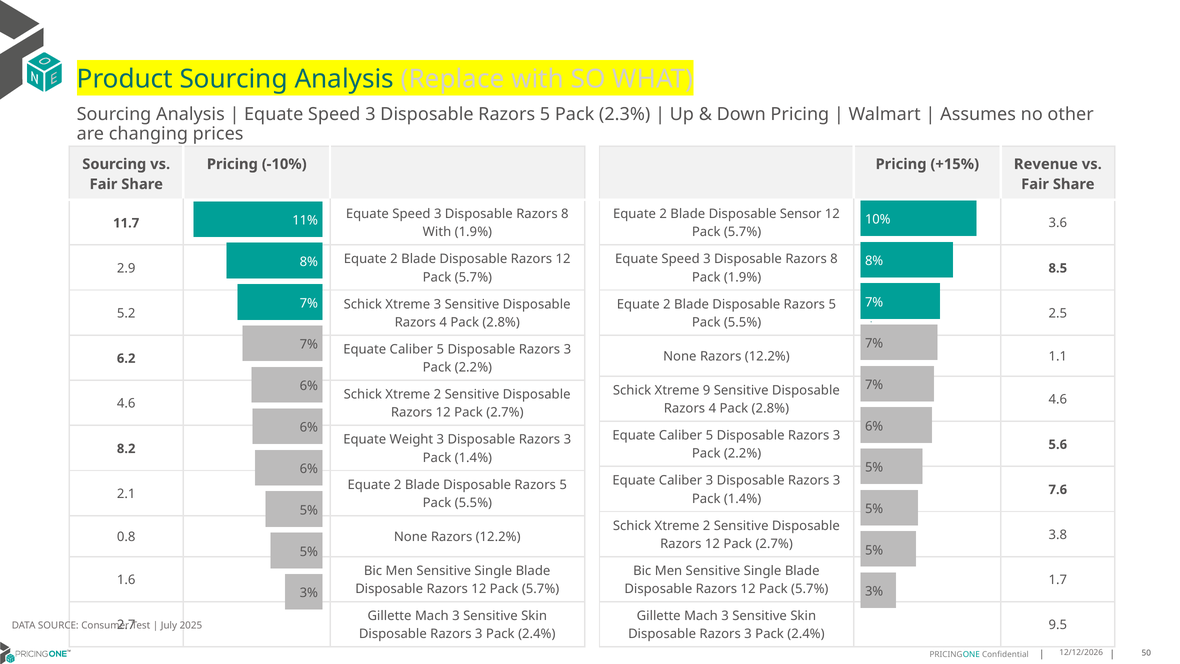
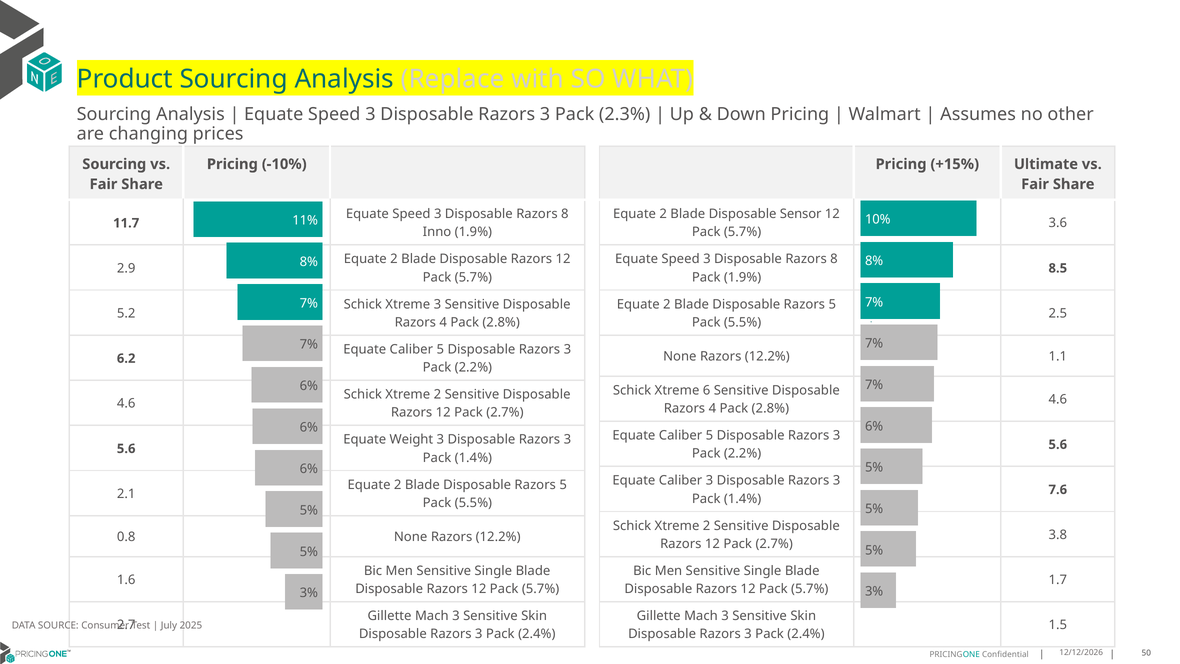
5: 5 -> 3 (545, 114)
Revenue: Revenue -> Ultimate (1046, 164)
With: With -> Inno (437, 232)
9: 9 -> 6 (707, 390)
8.2: 8.2 -> 5.6 (126, 449)
9.5: 9.5 -> 1.5 (1058, 625)
